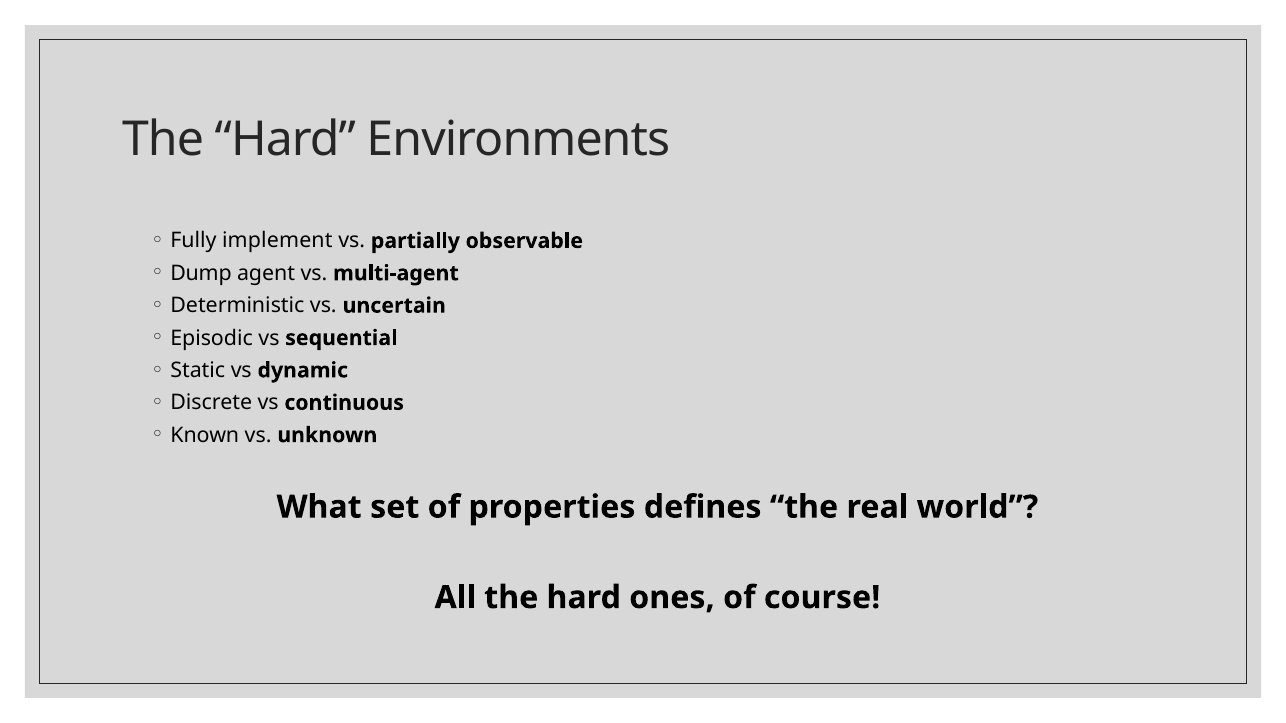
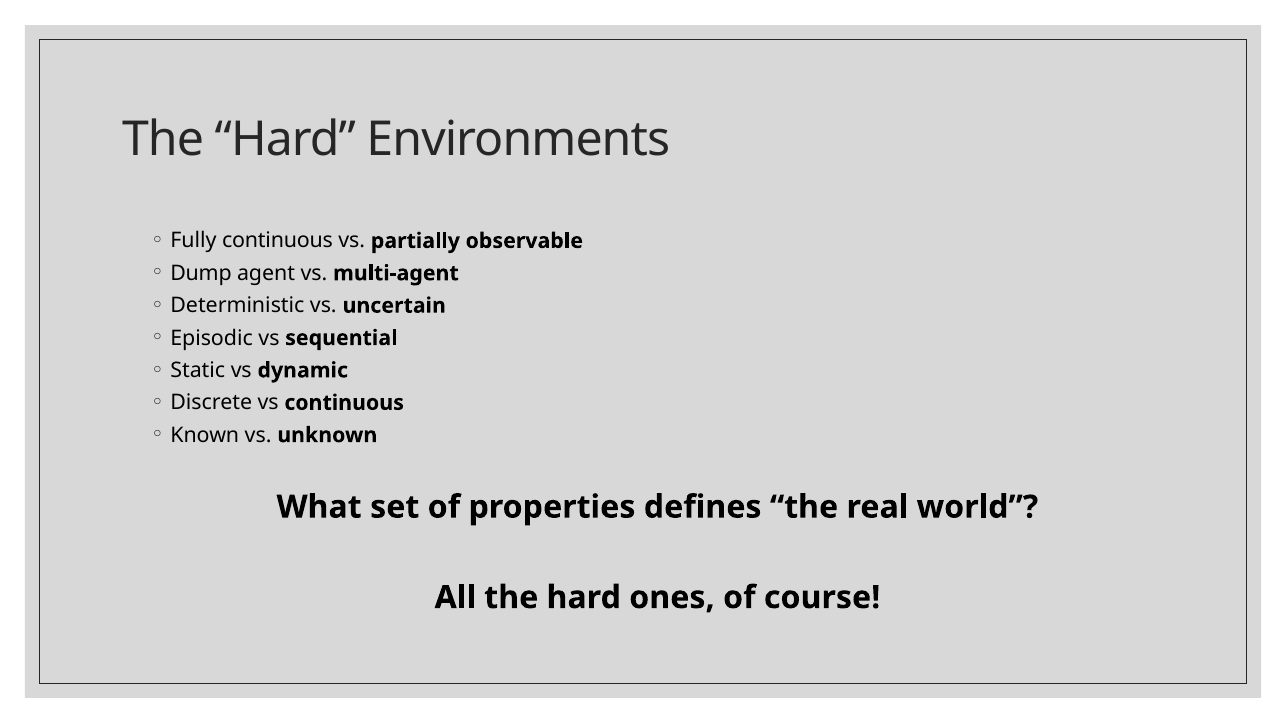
Fully implement: implement -> continuous (277, 241)
